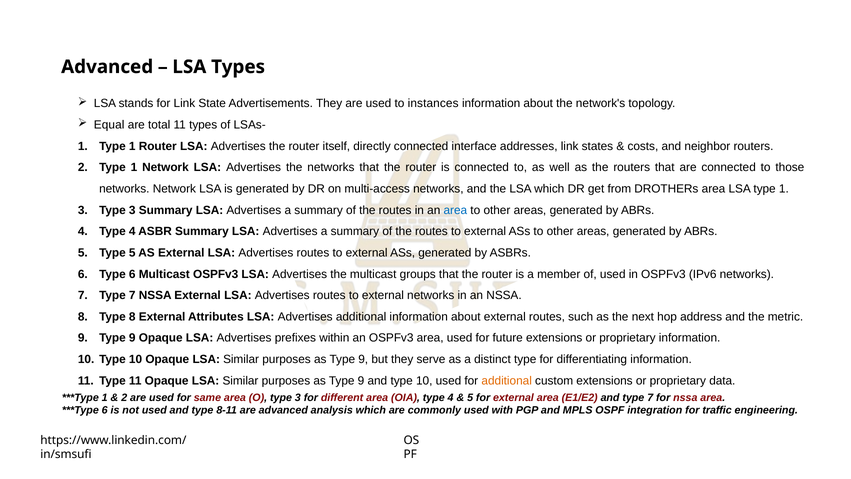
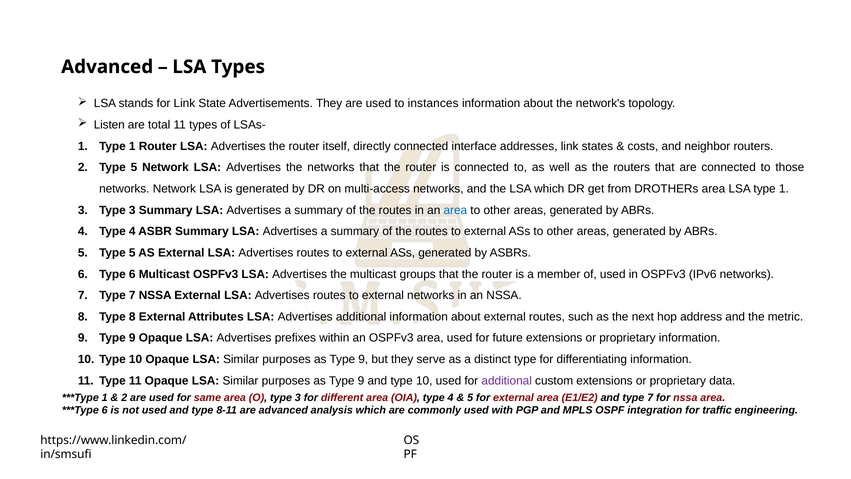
Equal: Equal -> Listen (109, 125)
2 Type 1: 1 -> 5 (134, 167)
additional colour: orange -> purple (507, 380)
